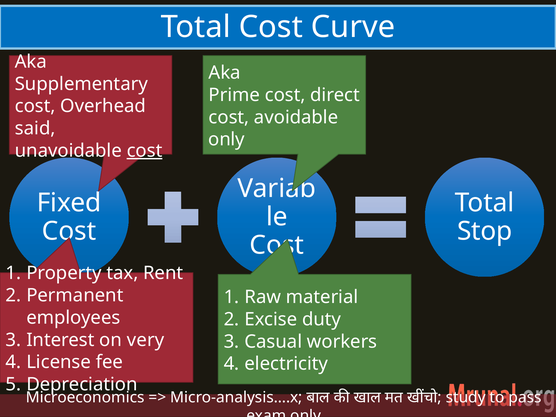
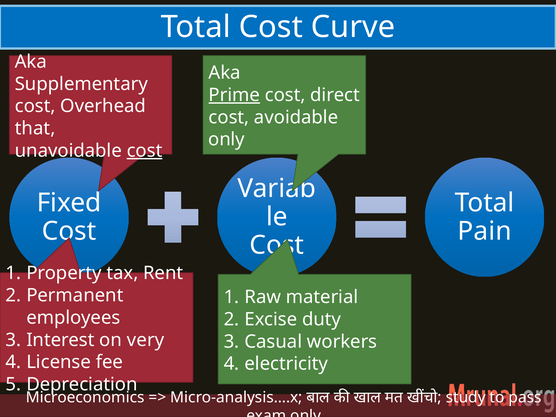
Prime underline: none -> present (234, 95)
said: said -> that (35, 128)
Stop: Stop -> Pain (484, 231)
